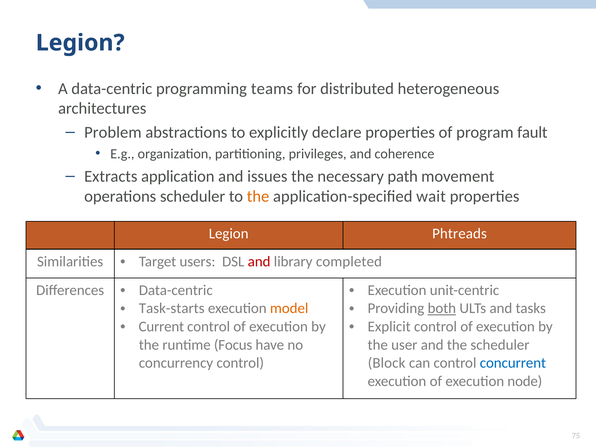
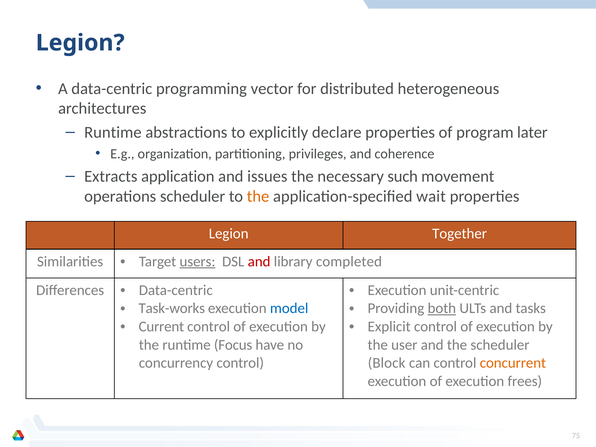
teams: teams -> vector (272, 89)
Problem: Problem -> Runtime (113, 132)
fault: fault -> later (532, 132)
path: path -> such (403, 176)
Phtreads: Phtreads -> Together (460, 234)
users underline: none -> present (197, 261)
Task-starts: Task-starts -> Task-works (172, 308)
model colour: orange -> blue (289, 308)
concurrent colour: blue -> orange (513, 363)
node: node -> frees (525, 381)
